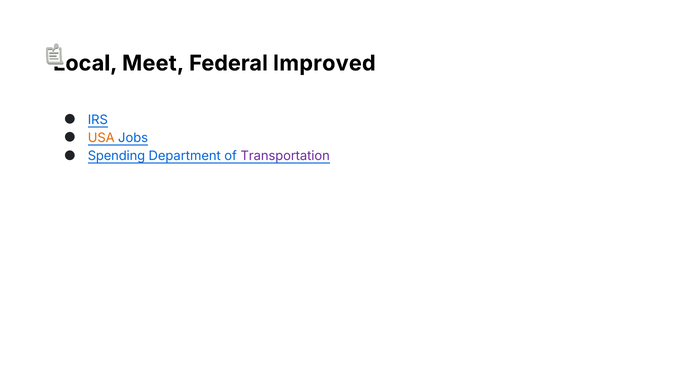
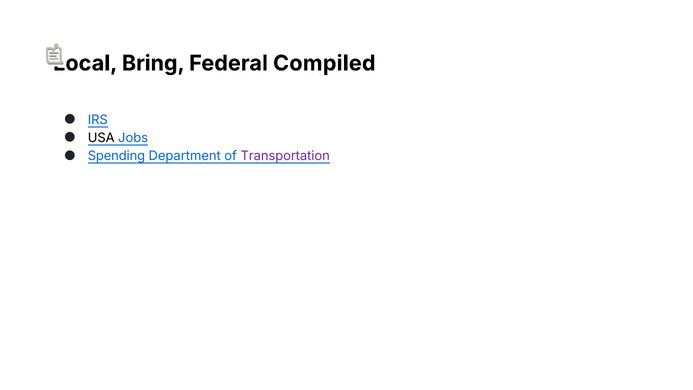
Meet: Meet -> Bring (153, 63)
Improved: Improved -> Compiled (324, 63)
USA colour: orange -> black (101, 138)
